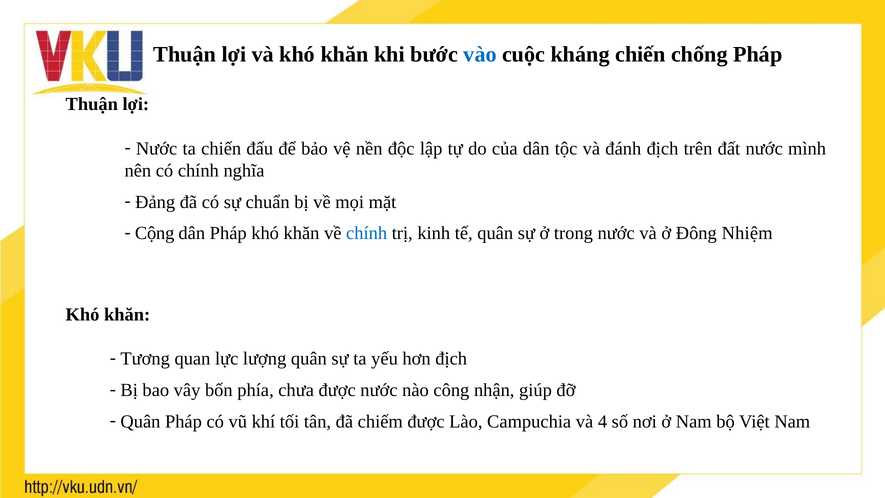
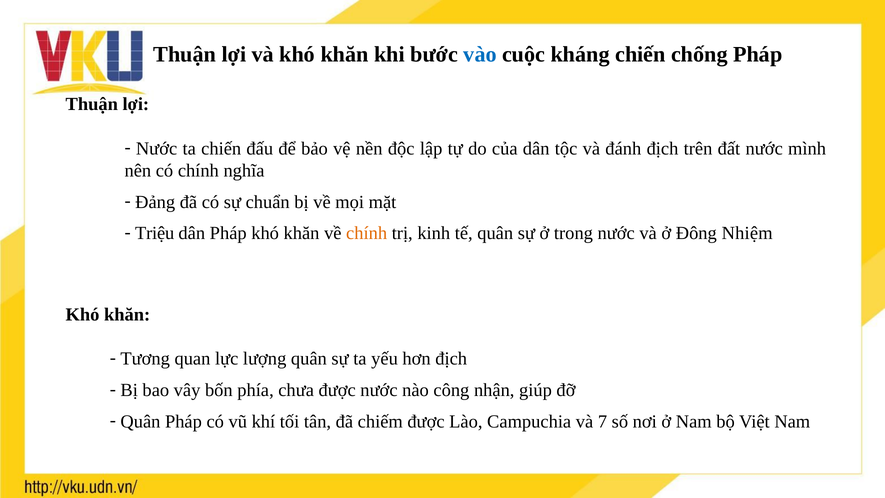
Cộng: Cộng -> Triệu (155, 233)
chính colour: blue -> orange (367, 233)
4: 4 -> 7 (603, 421)
